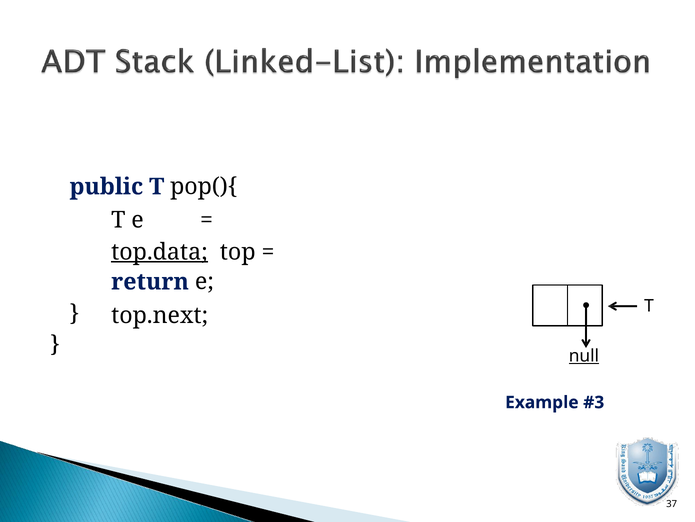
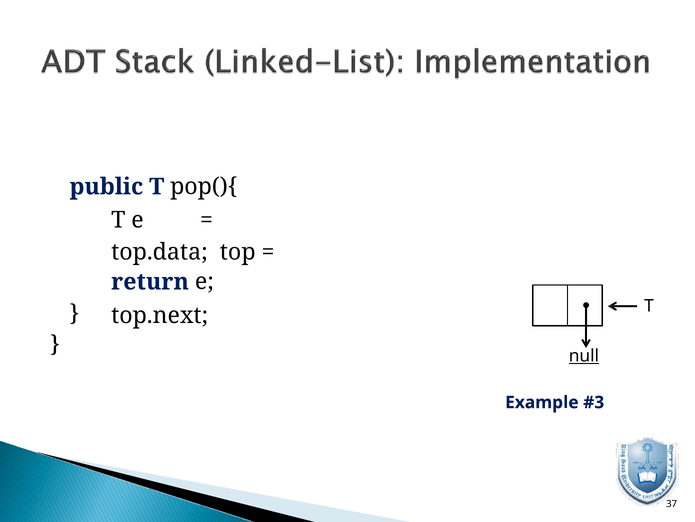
top.data underline: present -> none (160, 252)
